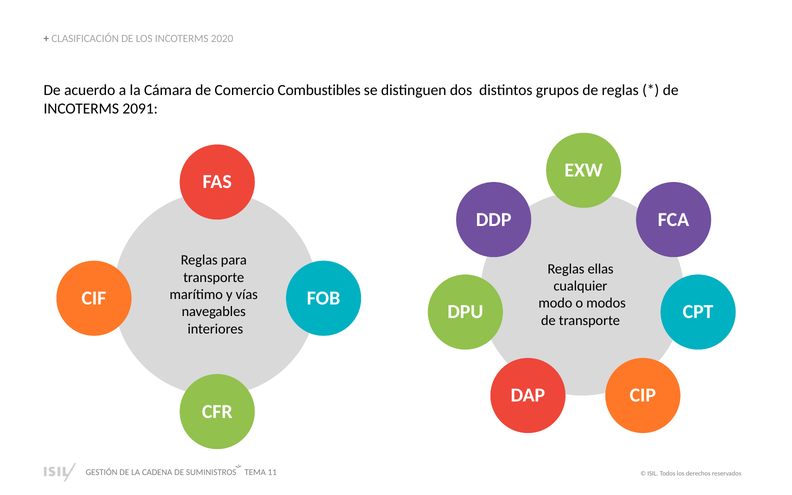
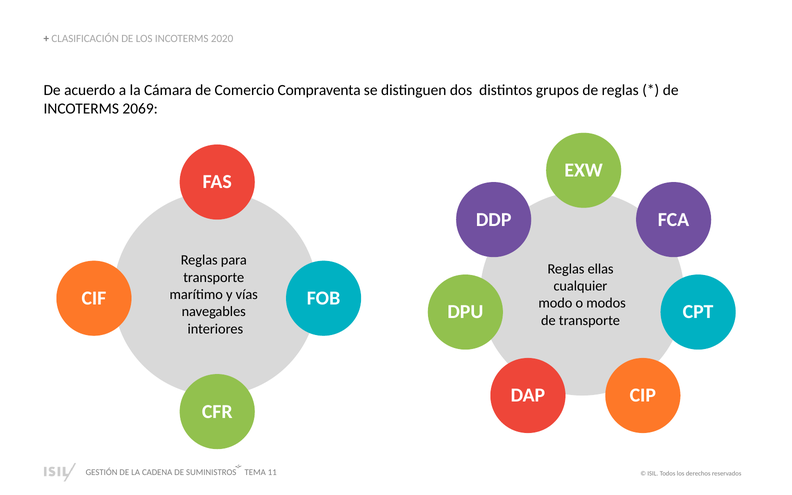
Combustibles: Combustibles -> Compraventa (319, 90)
2091: 2091 -> 2069 (140, 109)
